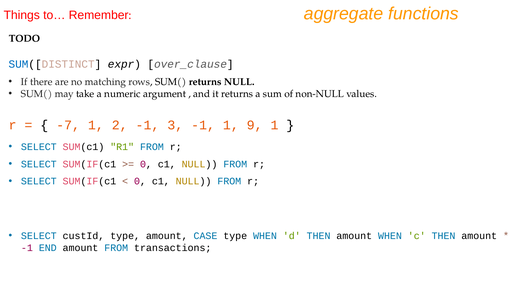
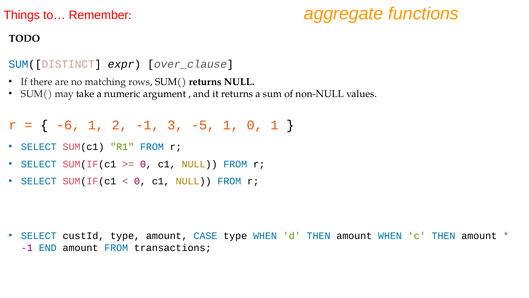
-7: -7 -> -6 (68, 125)
3 -1: -1 -> -5 (203, 125)
1 9: 9 -> 0 (255, 125)
